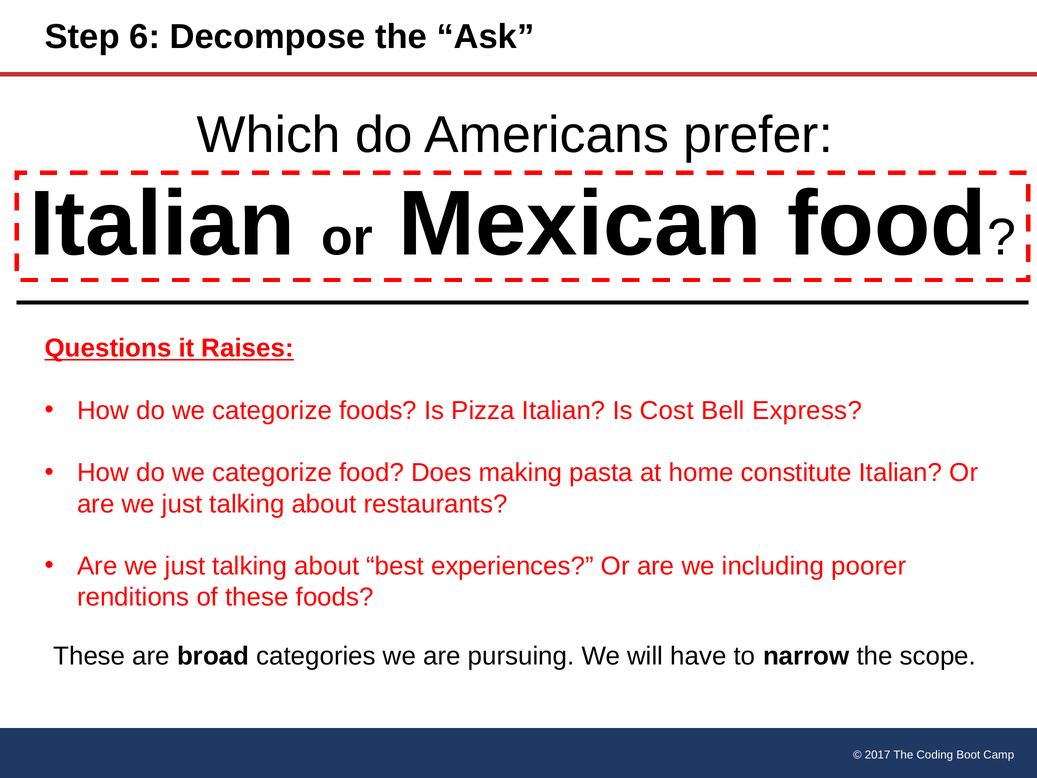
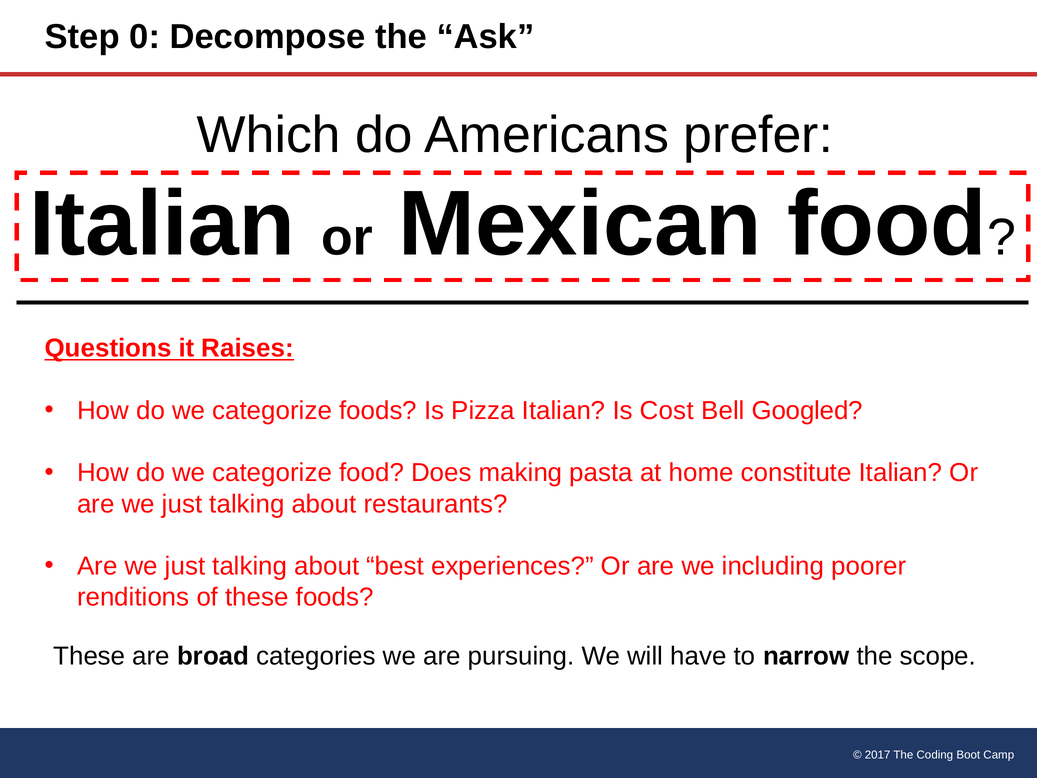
6: 6 -> 0 (145, 37)
Express: Express -> Googled (807, 411)
